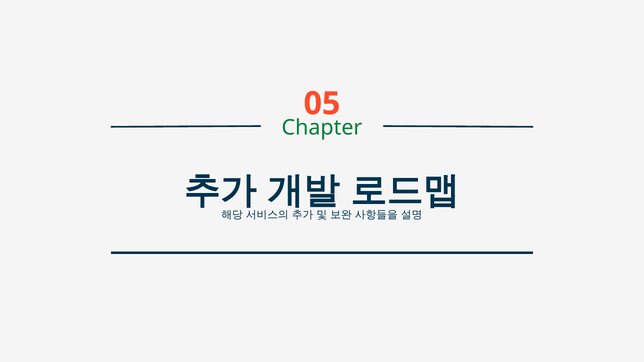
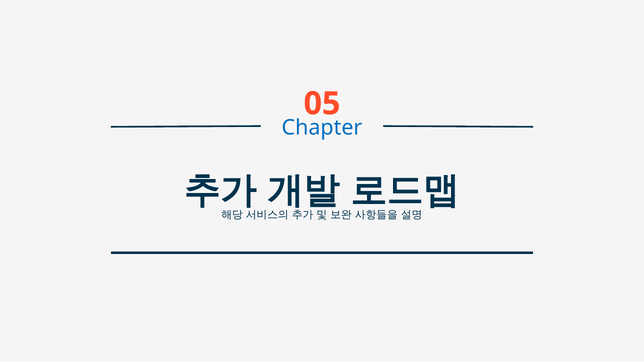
Chapter colour: green -> blue (322, 128)
